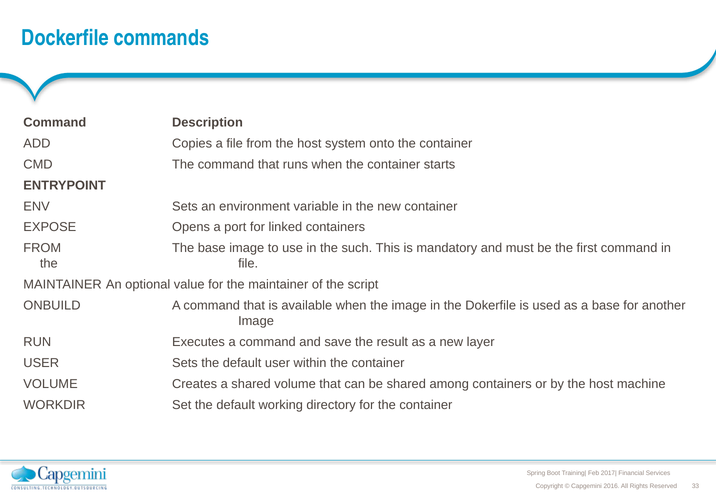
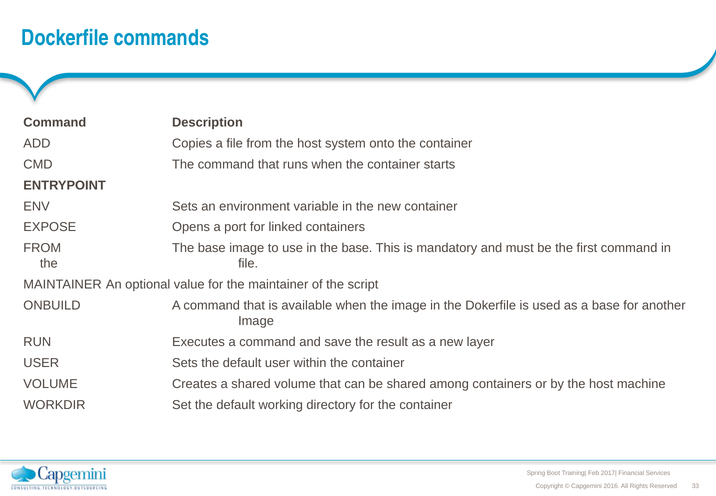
in the such: such -> base (357, 248)
